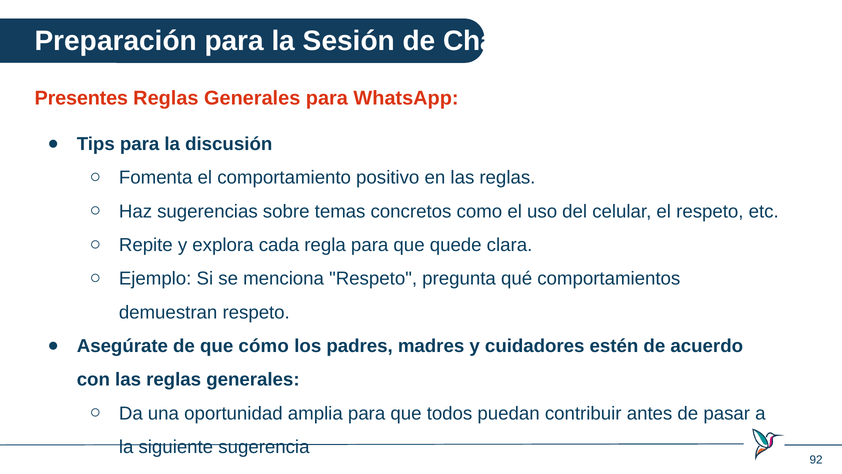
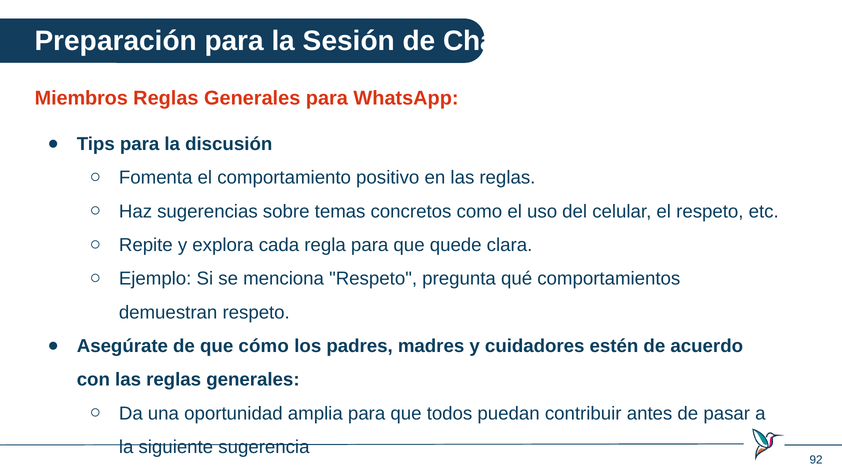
Presentes: Presentes -> Miembros (81, 98)
